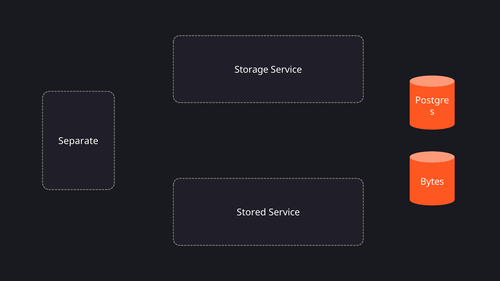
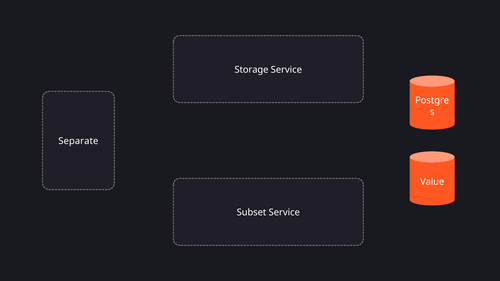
Bytes: Bytes -> Value (432, 182)
Stored: Stored -> Subset (251, 213)
